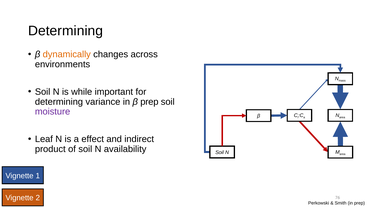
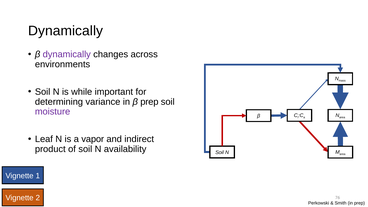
Determining: Determining -> Dynamically (66, 31)
dynamically colour: orange -> purple (67, 54)
effect: effect -> vapor (93, 139)
